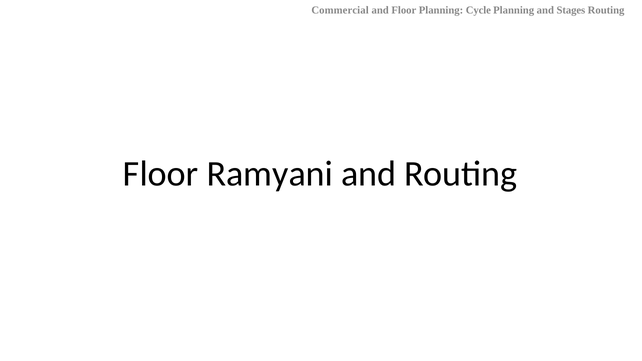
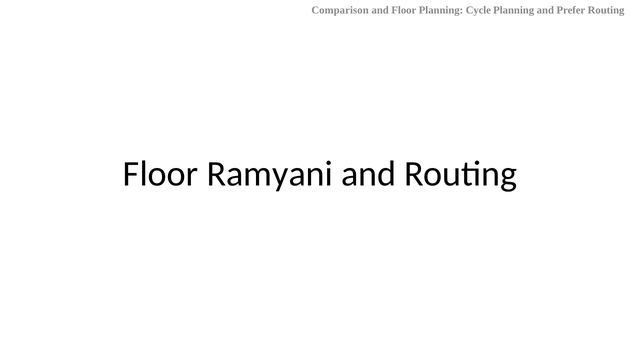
Commercial: Commercial -> Comparison (340, 10)
Stages: Stages -> Prefer (571, 10)
